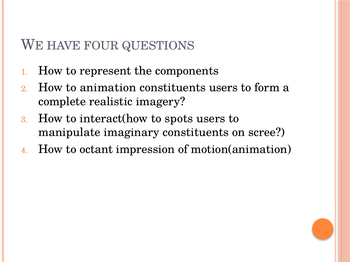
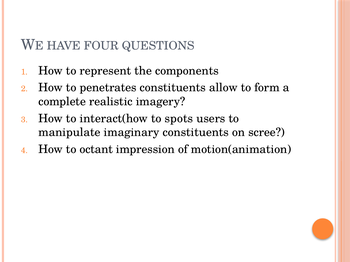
animation: animation -> penetrates (108, 88)
constituents users: users -> allow (223, 88)
